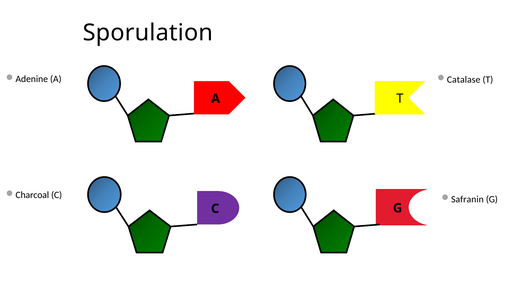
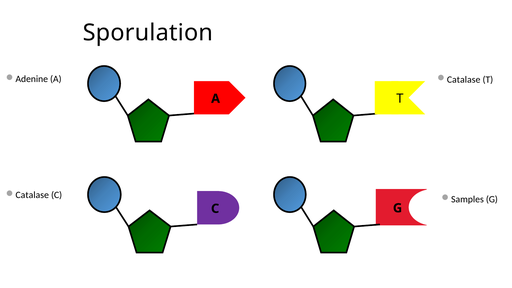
Charcoal: Charcoal -> Catalase (32, 195)
Safranin: Safranin -> Samples (467, 199)
